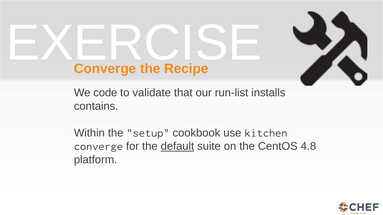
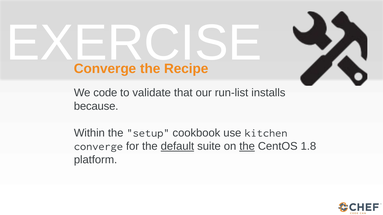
contains: contains -> because (96, 106)
the underline: none -> present (247, 147)
4.8: 4.8 -> 1.8 (308, 147)
